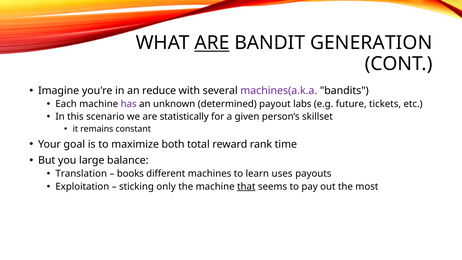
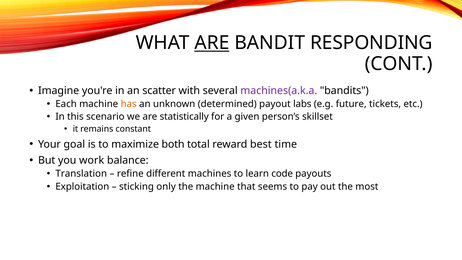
GENERATION: GENERATION -> RESPONDING (371, 43)
reduce: reduce -> scatter (159, 91)
has colour: purple -> orange (129, 104)
rank: rank -> best (261, 144)
large: large -> work (92, 160)
books: books -> refine (130, 174)
uses: uses -> code (282, 174)
that underline: present -> none (246, 187)
